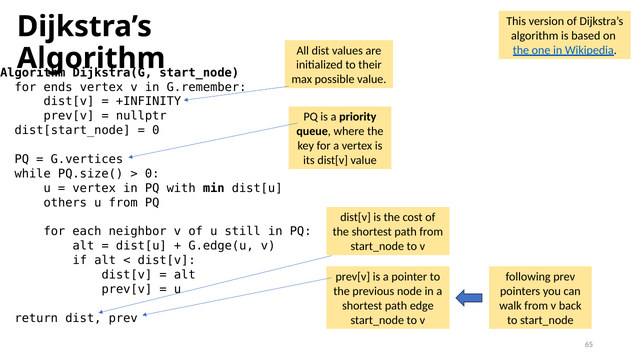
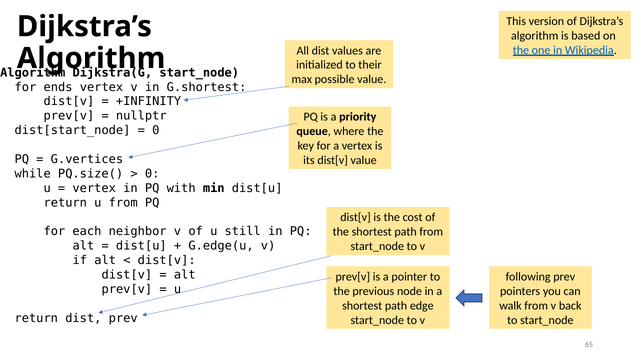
G.remember: G.remember -> G.shortest (207, 87)
others: others -> return (65, 203)
